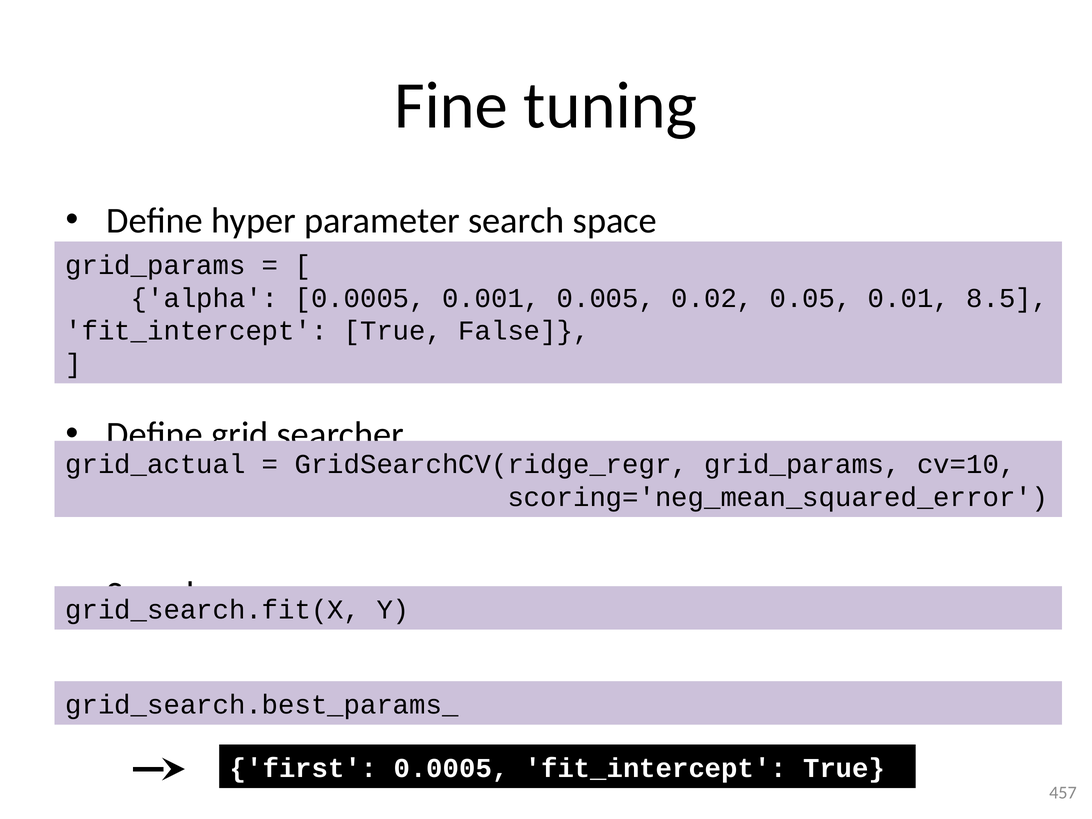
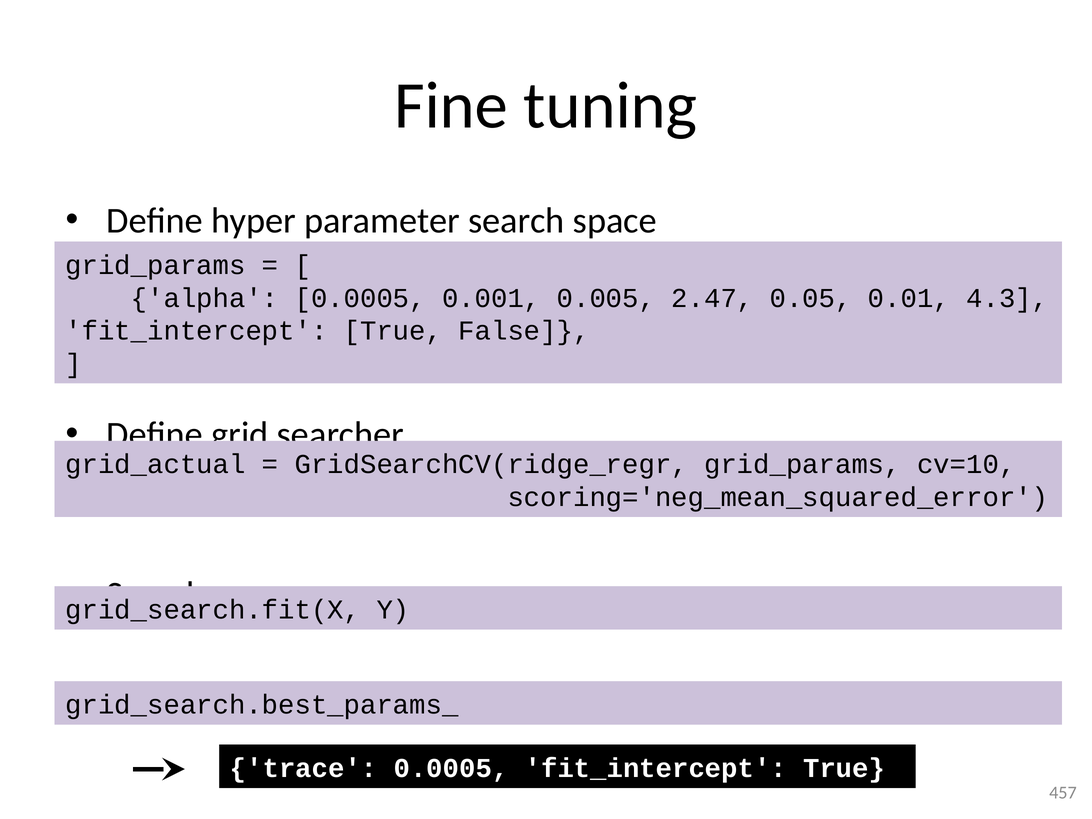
0.02: 0.02 -> 2.47 (712, 298)
8.5: 8.5 -> 4.3 (1007, 298)
first: first -> trace (304, 768)
